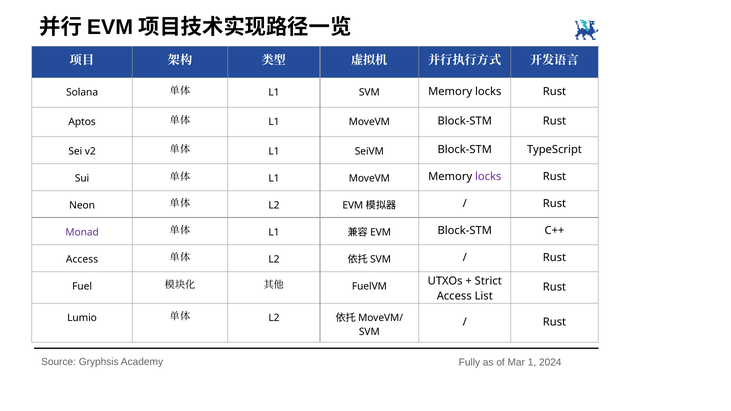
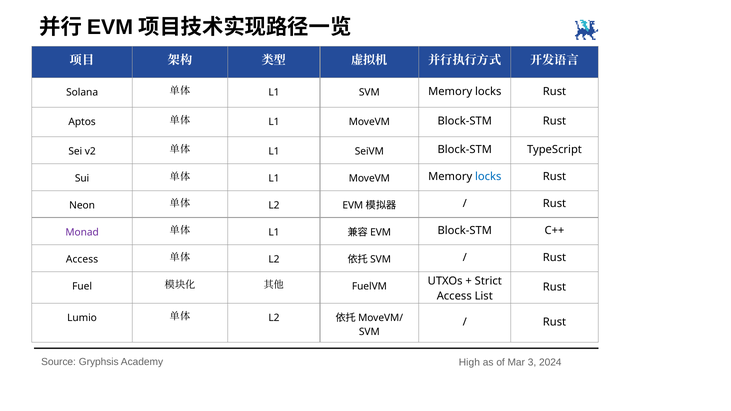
locks colour: purple -> blue (488, 177)
Fully: Fully -> High (469, 363)
1: 1 -> 3 (532, 363)
